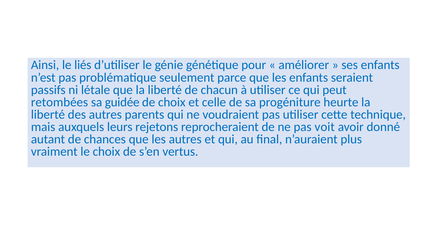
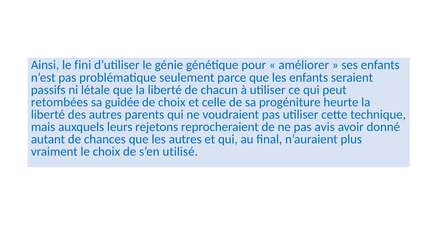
liés: liés -> fini (83, 65)
voit: voit -> avis (325, 127)
vertus: vertus -> utilisé (180, 152)
